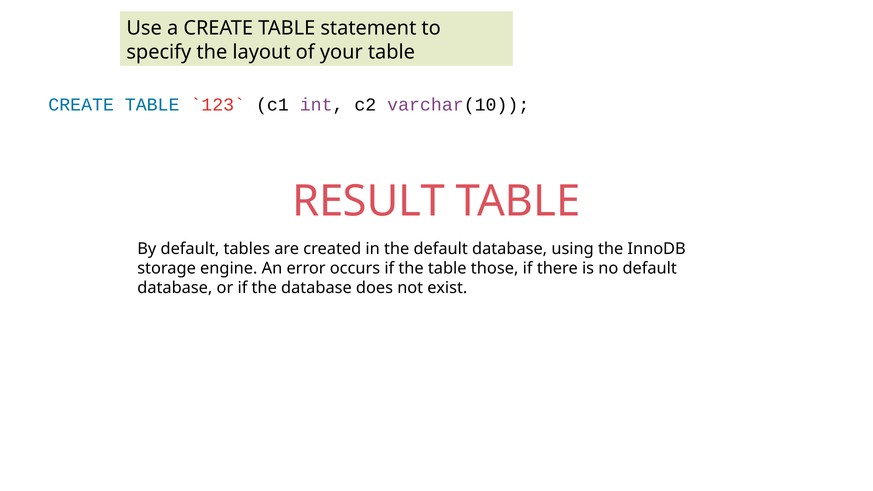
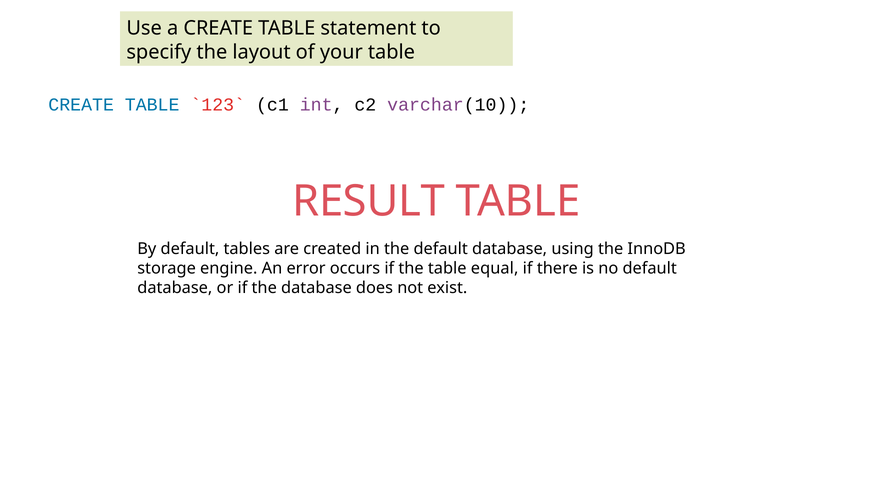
those: those -> equal (495, 268)
